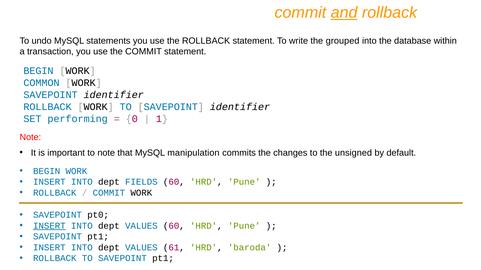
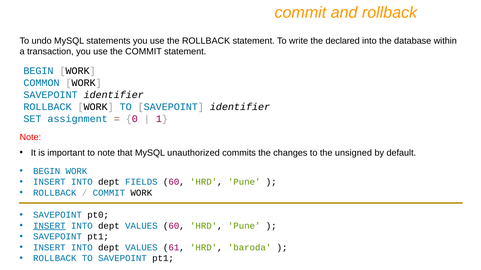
and underline: present -> none (344, 13)
grouped: grouped -> declared (343, 41)
performing: performing -> assignment (78, 119)
manipulation: manipulation -> unauthorized (193, 153)
